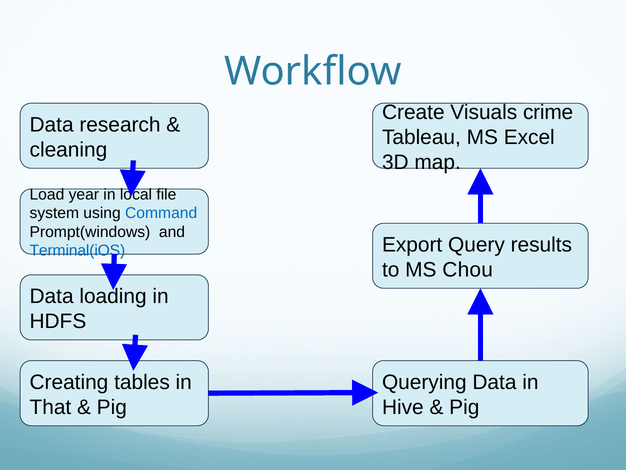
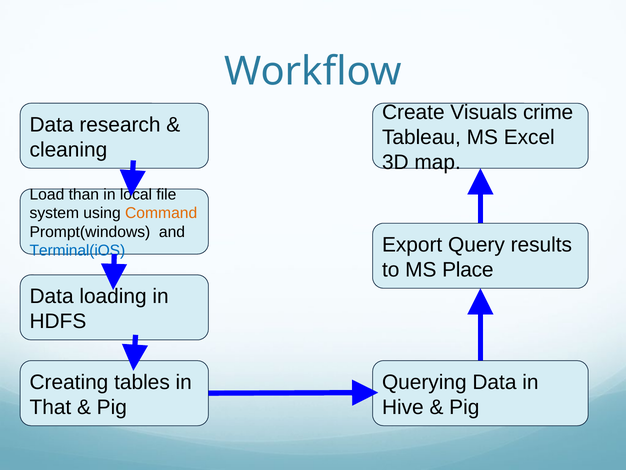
year: year -> than (84, 194)
Command colour: blue -> orange (161, 213)
Chou: Chou -> Place (468, 269)
